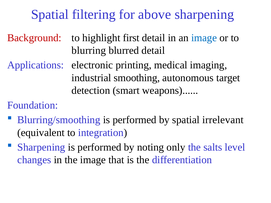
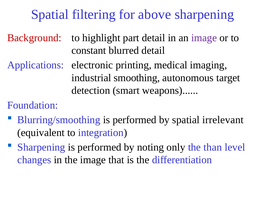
first: first -> part (131, 38)
image colour: blue -> purple (204, 38)
blurring: blurring -> constant (89, 50)
salts: salts -> than (213, 147)
